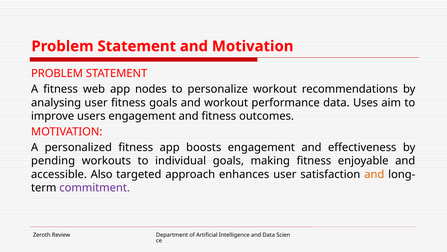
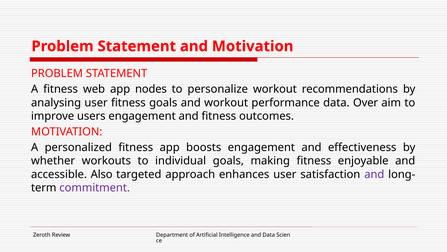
Uses: Uses -> Over (366, 102)
pending: pending -> whether (53, 161)
and colour: orange -> purple (374, 174)
